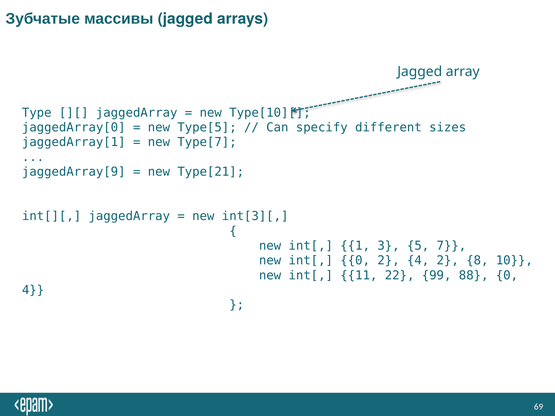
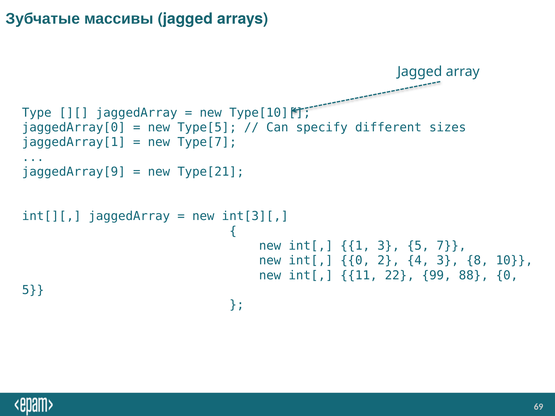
4 2: 2 -> 3 (448, 261)
4: 4 -> 5 (33, 290)
